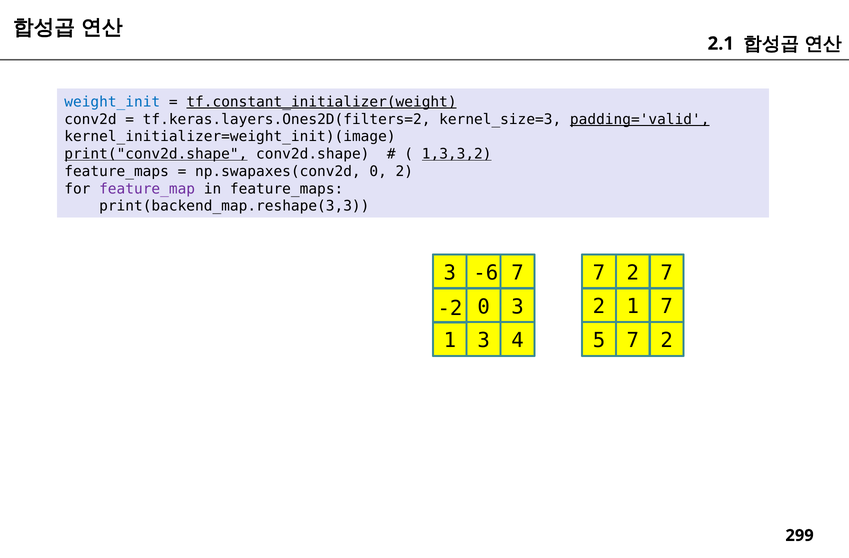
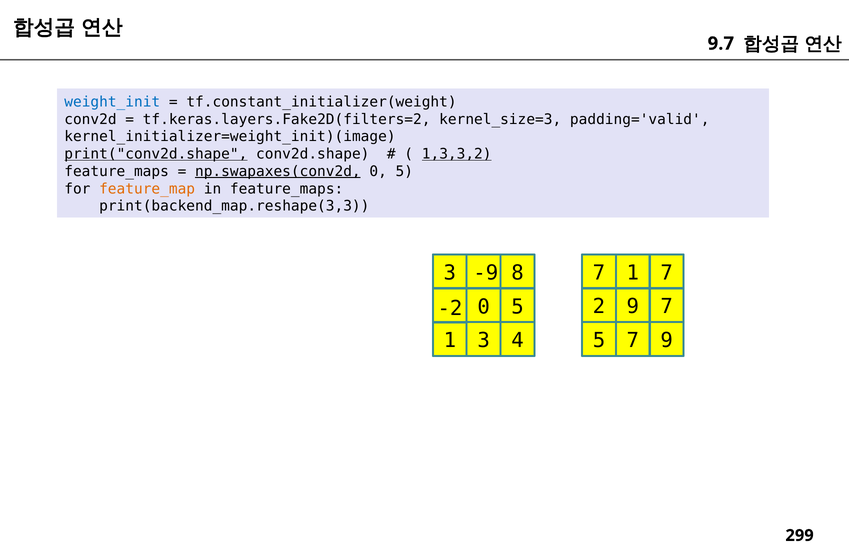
2.1: 2.1 -> 9.7 (721, 44)
tf.constant_initializer(weight underline: present -> none (322, 102)
tf.keras.layers.Ones2D(filters=2: tf.keras.layers.Ones2D(filters=2 -> tf.keras.layers.Fake2D(filters=2 (287, 119)
padding='valid underline: present -> none (640, 119)
np.swapaxes(conv2d underline: none -> present (278, 171)
2: 2 -> 5 (404, 171)
feature_map colour: purple -> orange (147, 189)
-6: -6 -> -9 (486, 273)
2: 2 -> 1 (633, 273)
3 7: 7 -> 8 (517, 273)
3: 3 -> 5 (517, 307)
2 1: 1 -> 9 (633, 306)
2: 2 -> 9 (667, 340)
